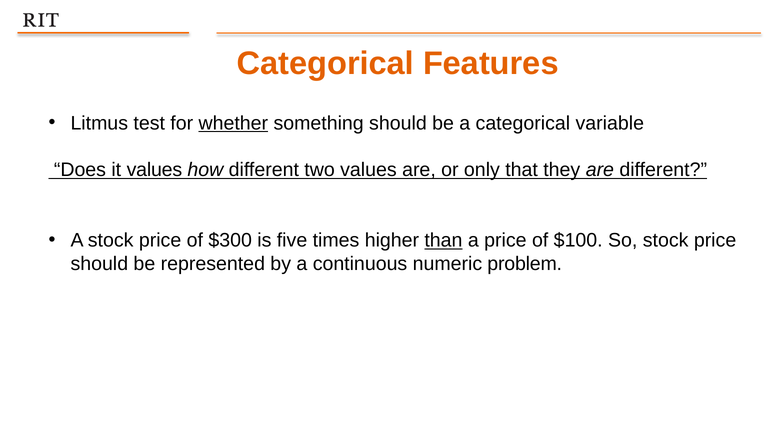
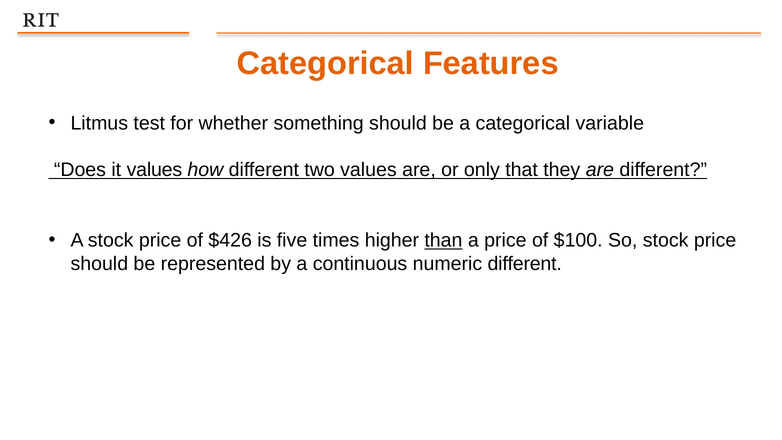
whether underline: present -> none (233, 123)
$300: $300 -> $426 (230, 240)
numeric problem: problem -> different (525, 264)
